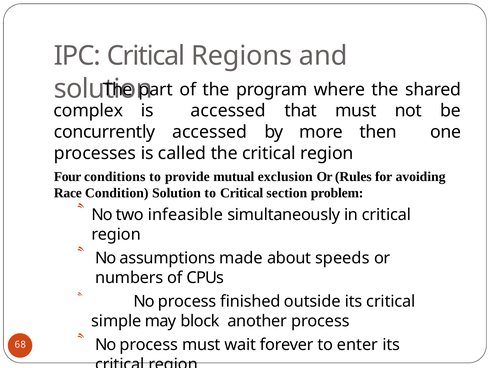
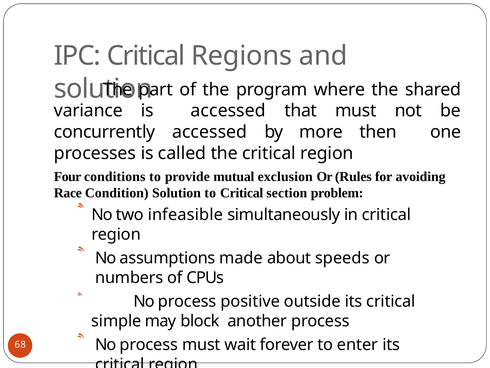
complex: complex -> variance (88, 111)
finished: finished -> positive (250, 301)
